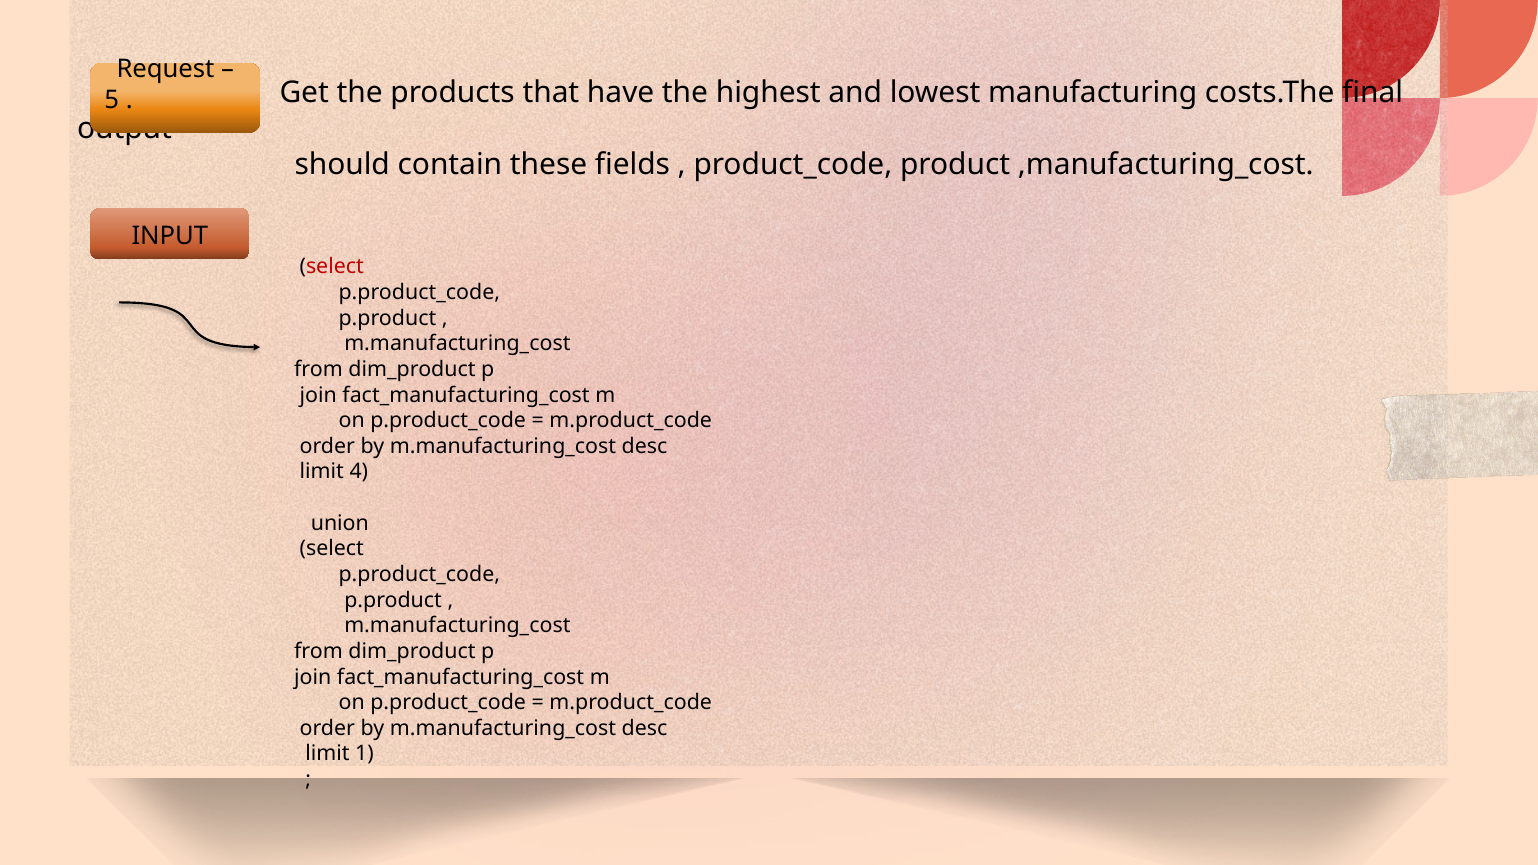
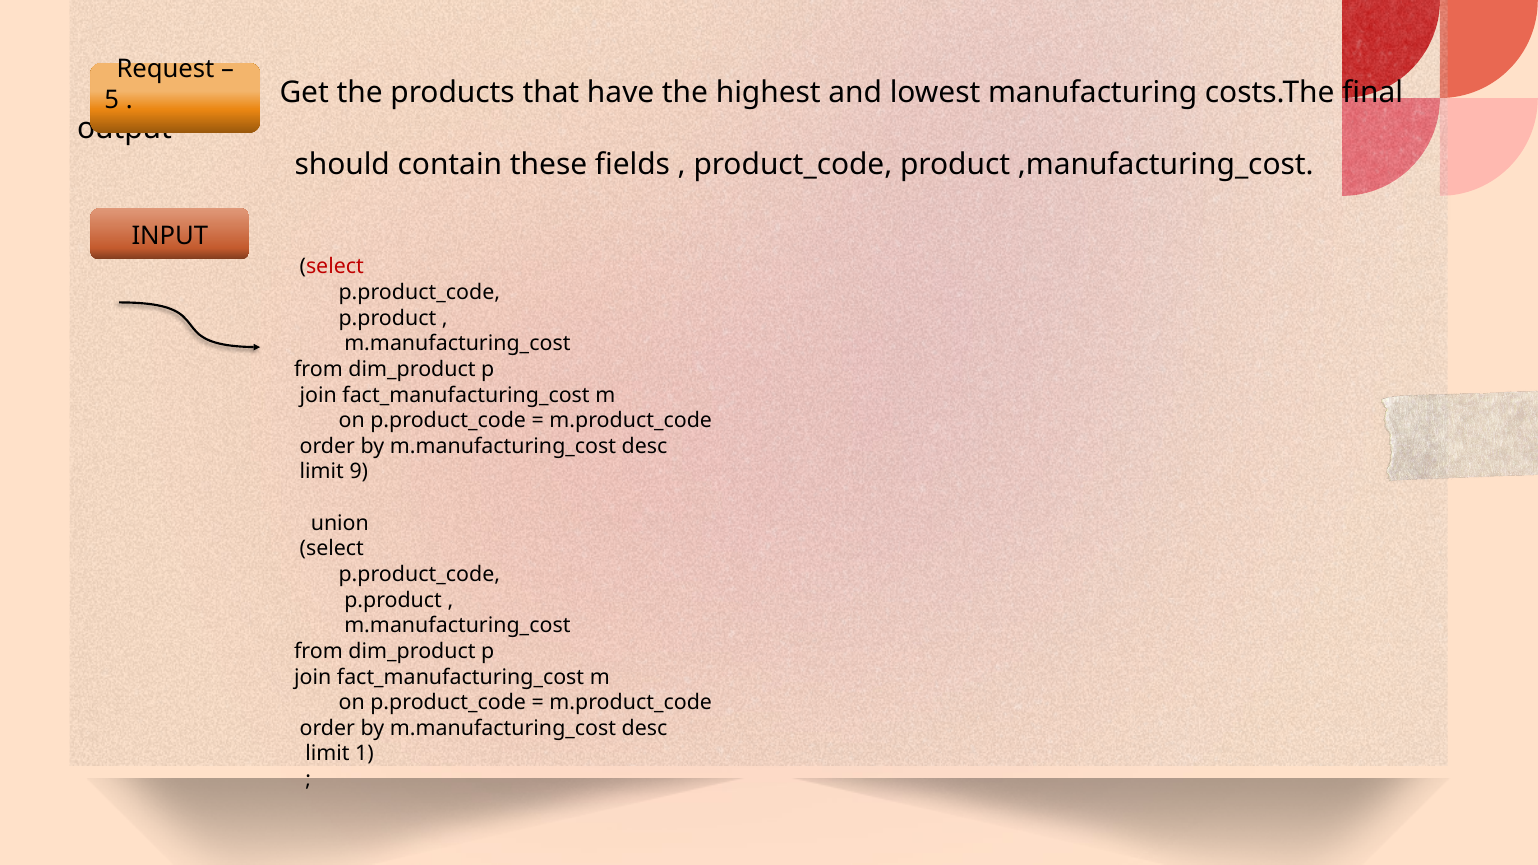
4: 4 -> 9 (359, 472)
